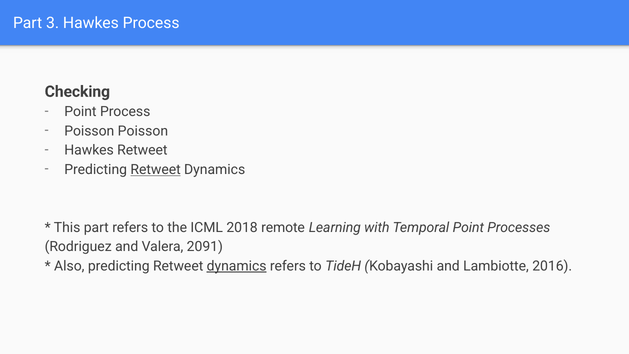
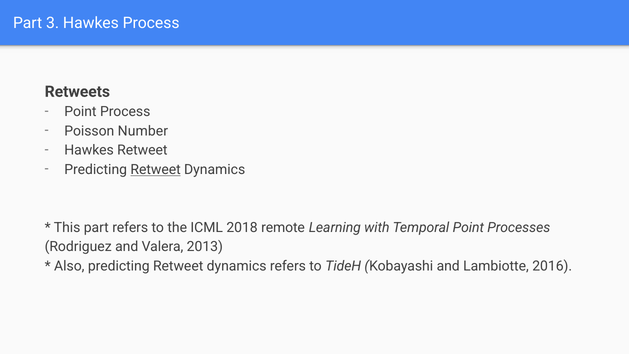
Checking: Checking -> Retweets (77, 92)
Poisson Poisson: Poisson -> Number (143, 131)
2091: 2091 -> 2013 (205, 247)
dynamics underline: present -> none (237, 266)
